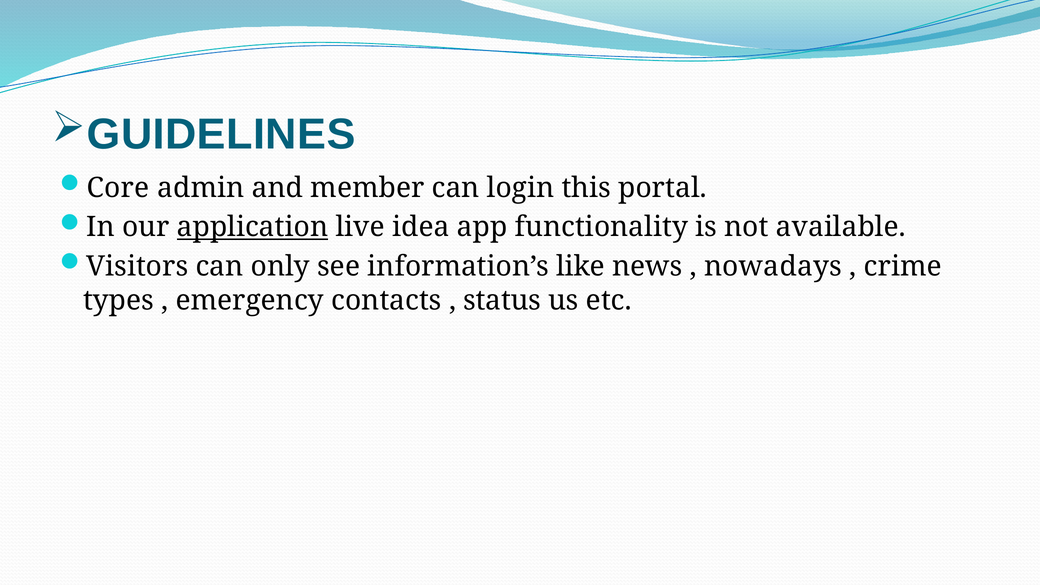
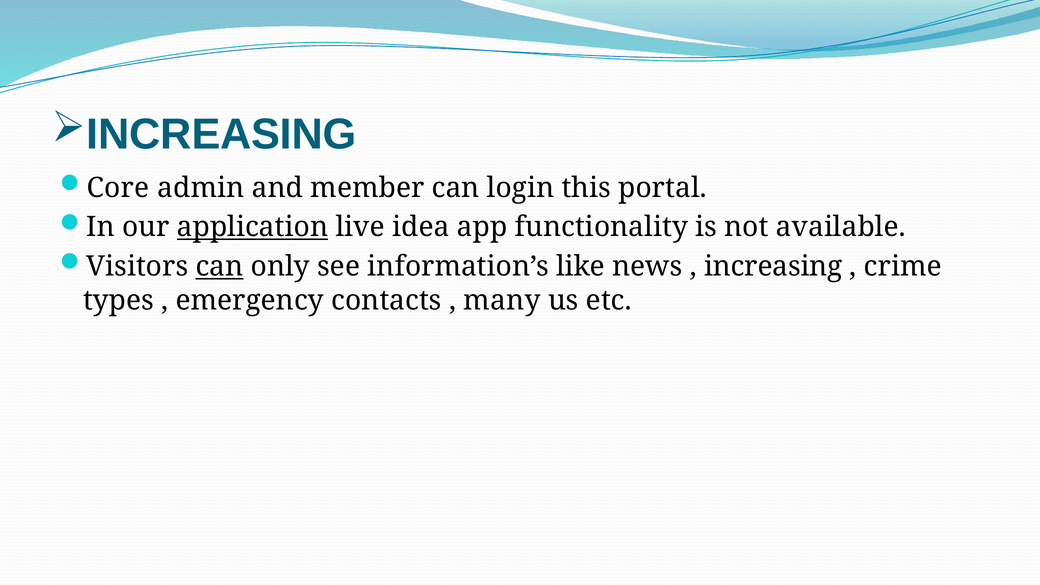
GUIDELINES: GUIDELINES -> INCREASING (221, 135)
can underline: none -> present (220, 267)
nowadays: nowadays -> increasing (773, 267)
status: status -> many (502, 300)
